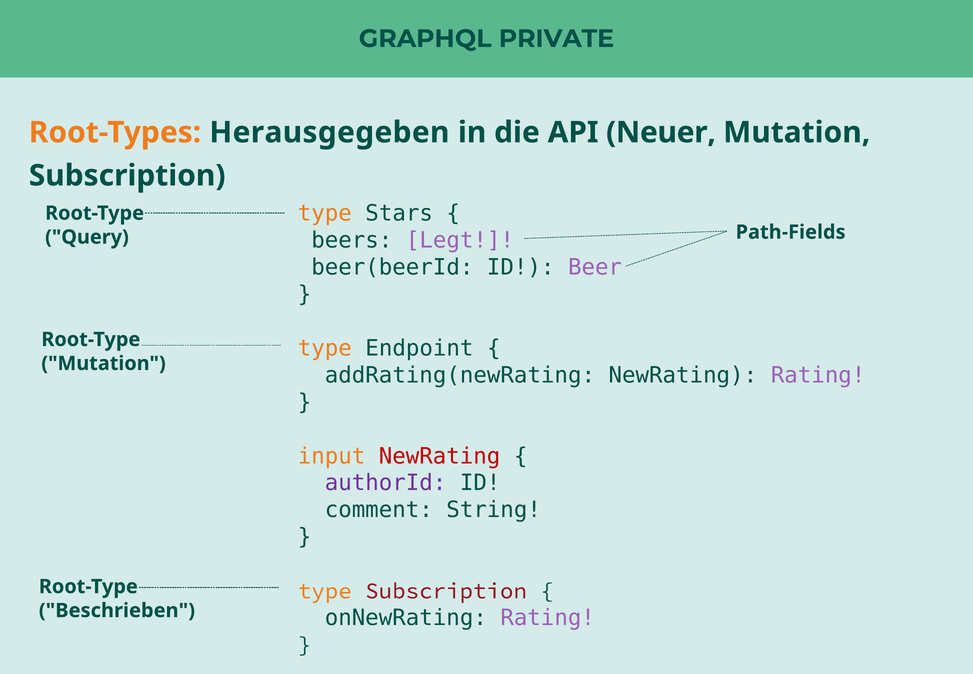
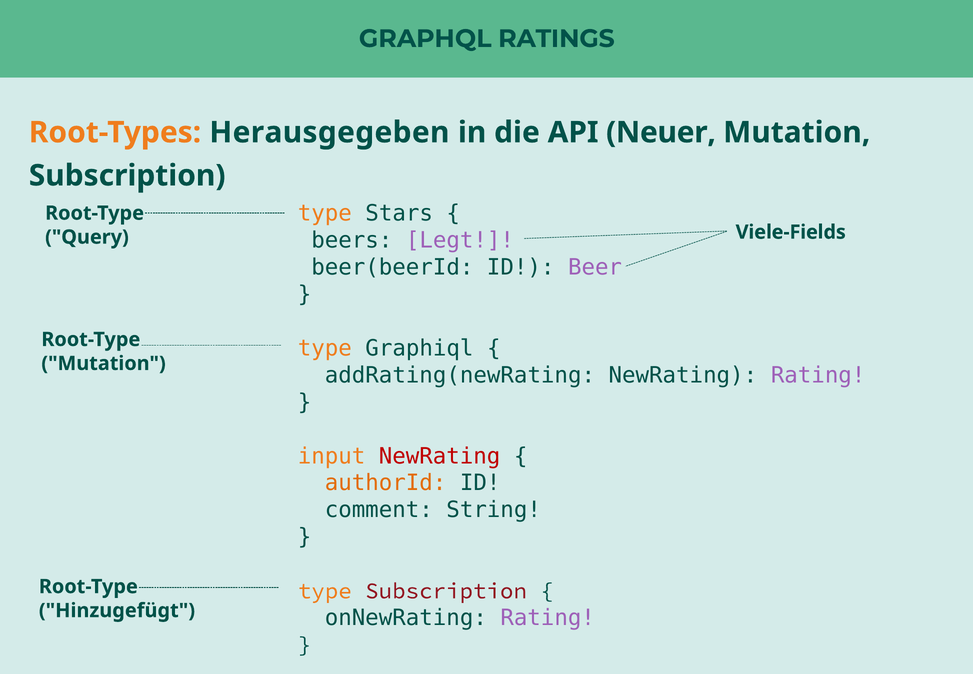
PRIVATE: PRIVATE -> RATINGS (556, 39)
Path-Fields: Path-Fields -> Viele-Fields (791, 232)
Endpoint: Endpoint -> Graphiql (419, 348)
authorId colour: purple -> orange (386, 483)
Beschrieben: Beschrieben -> Hinzugefügt (117, 610)
